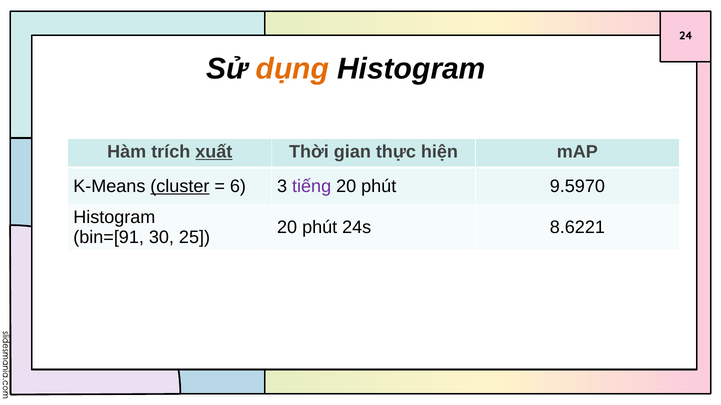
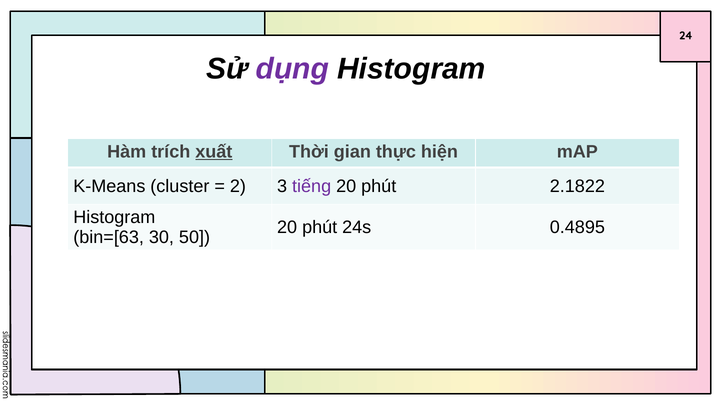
dụng colour: orange -> purple (292, 69)
cluster underline: present -> none (180, 187)
6: 6 -> 2 (238, 187)
9.5970: 9.5970 -> 2.1822 (577, 187)
8.6221: 8.6221 -> 0.4895 (577, 228)
bin=[91: bin=[91 -> bin=[63 (109, 238)
25: 25 -> 50 (195, 238)
